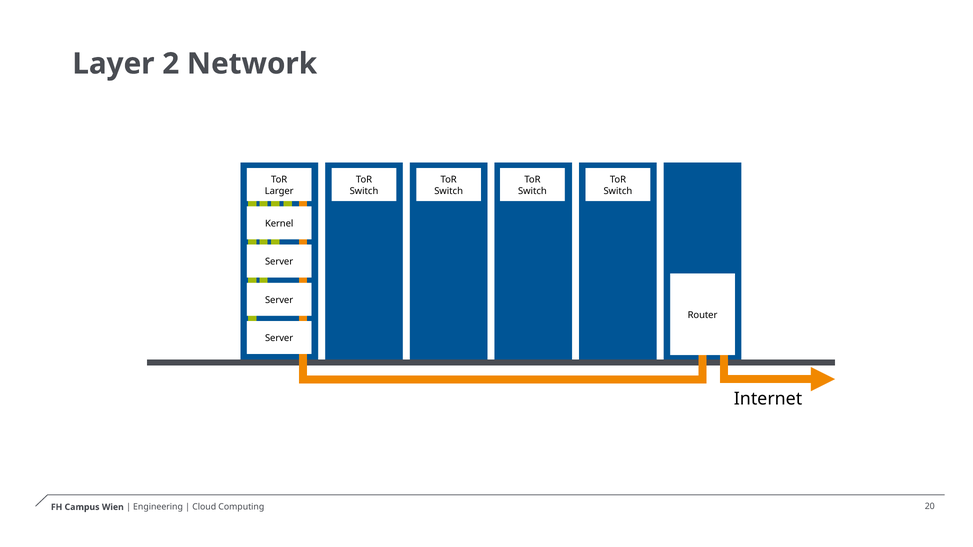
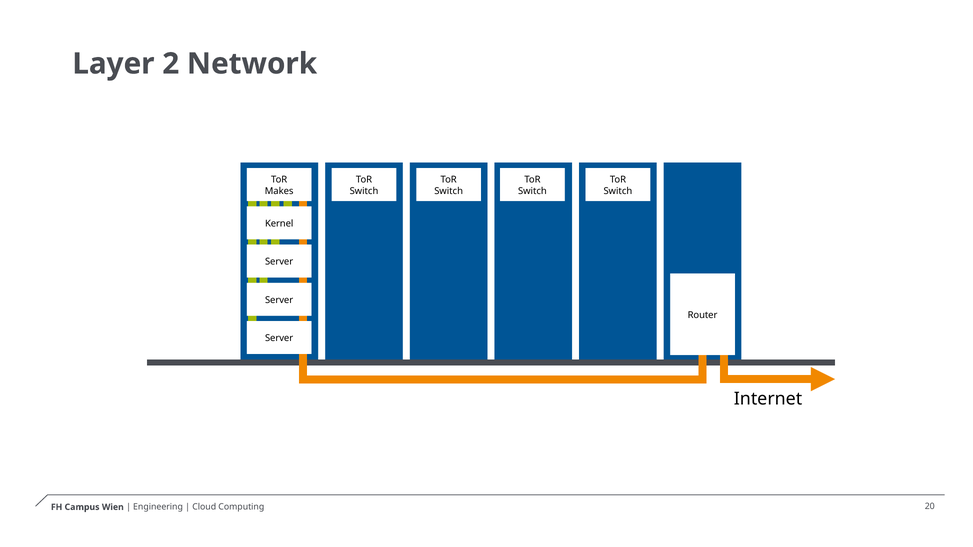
Larger: Larger -> Makes (279, 191)
